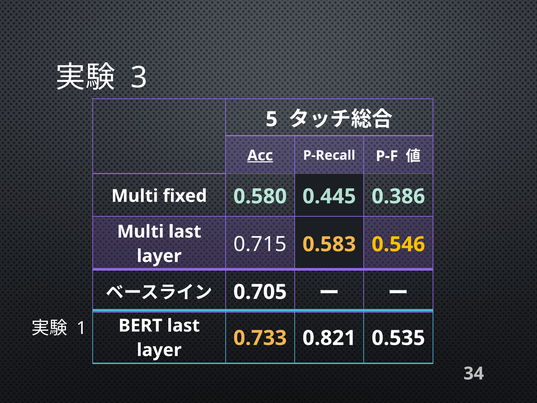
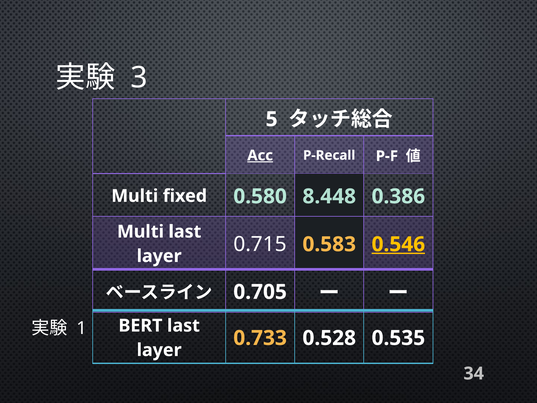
0.445: 0.445 -> 8.448 (329, 196)
0.546 underline: none -> present (398, 244)
0.821: 0.821 -> 0.528 (329, 338)
